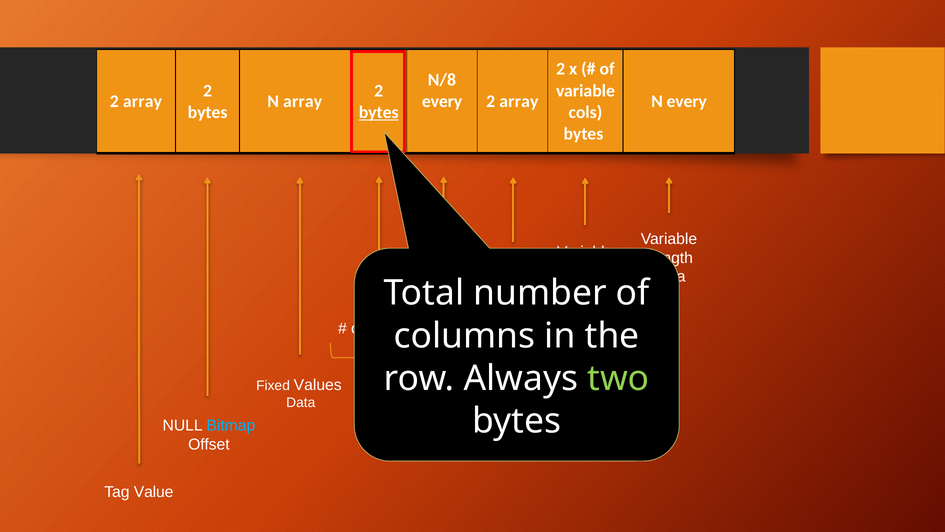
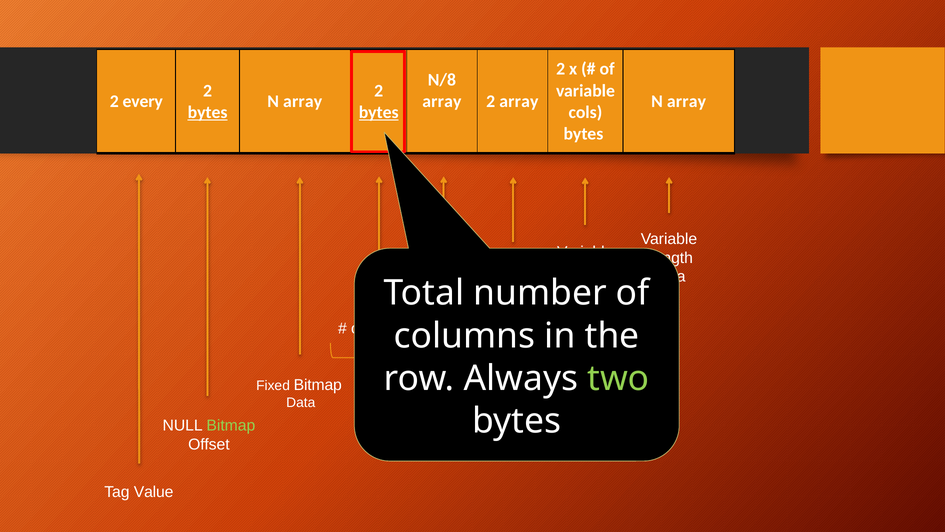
array: array -> every (143, 101)
every: every -> array (442, 101)
every: every -> array (687, 101)
bytes underline: none -> present (208, 112)
Fixed Values: Values -> Bitmap (318, 385)
Bitmap colour: light blue -> light green (231, 425)
